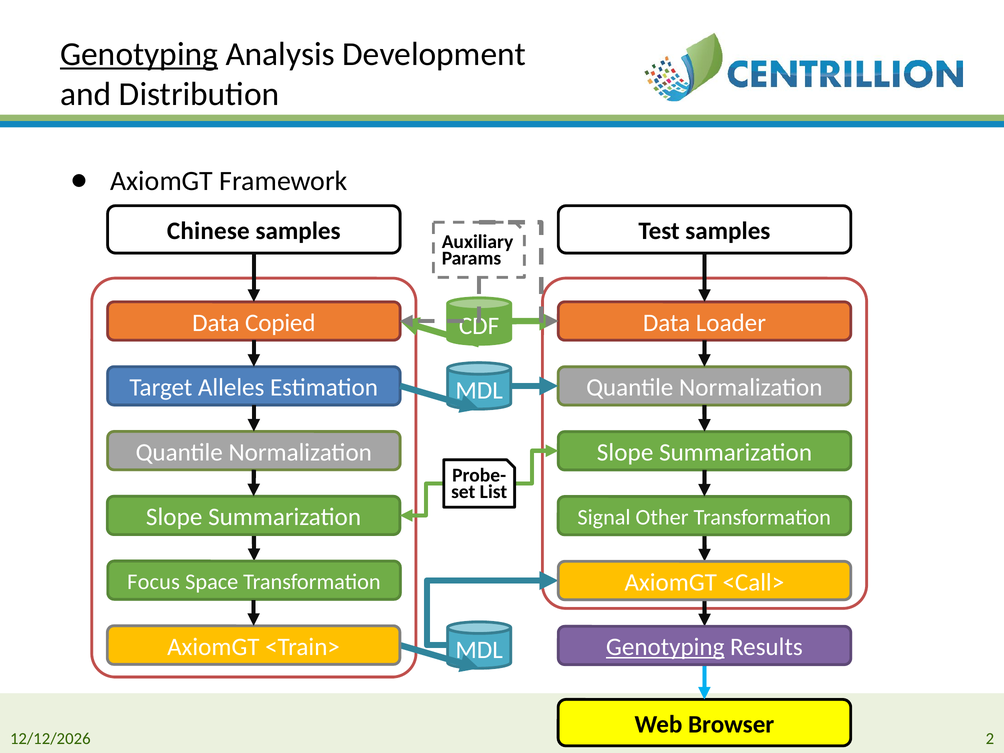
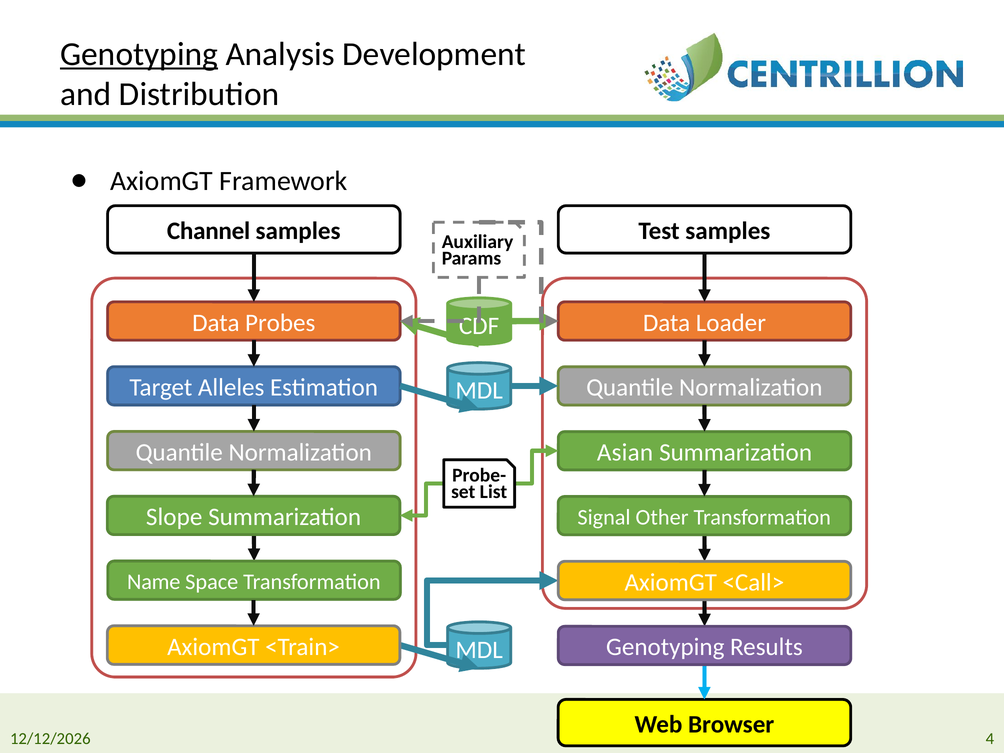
Chinese: Chinese -> Channel (209, 231)
Copied: Copied -> Probes (280, 323)
Slope: Slope -> Asian (625, 453)
Focus: Focus -> Name (154, 582)
Genotyping underline: present -> none (665, 647)
2: 2 -> 4 (990, 739)
